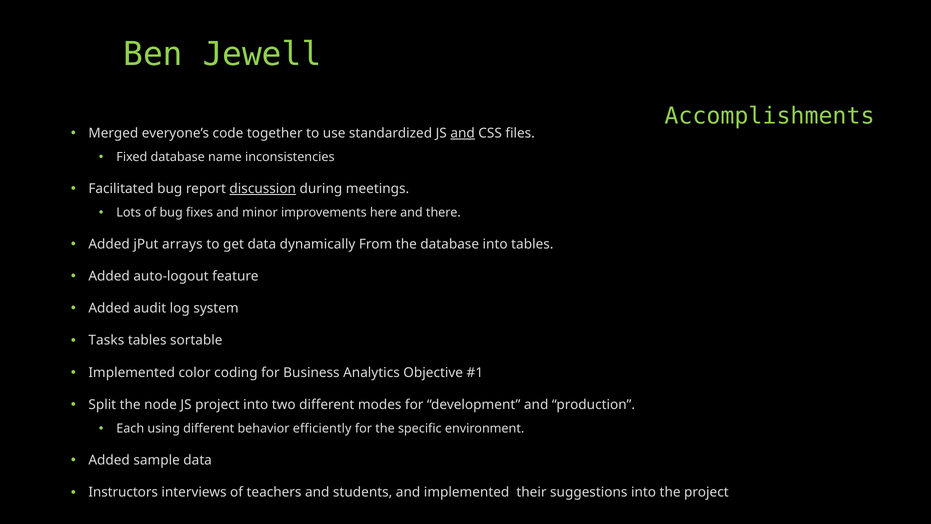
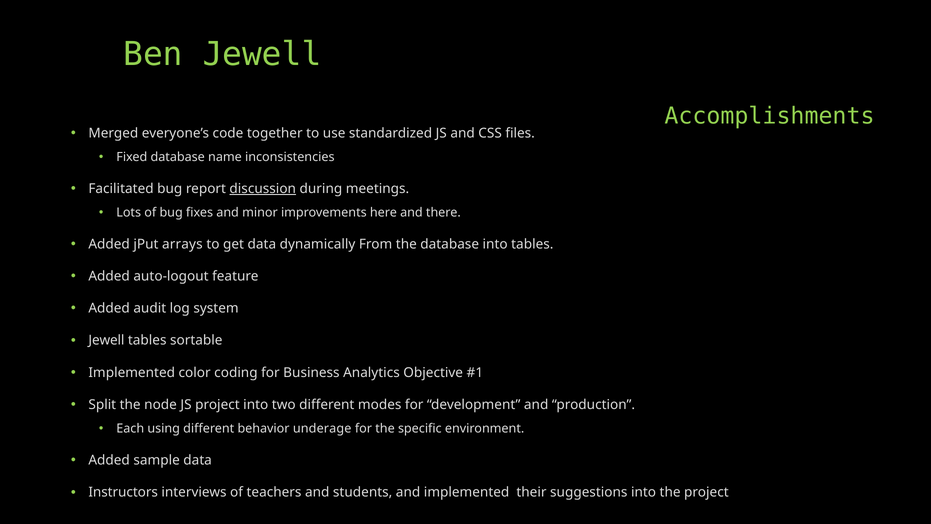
and underline: present -> none (463, 133)
Tasks: Tasks -> Jewell (106, 340)
efficiently: efficiently -> underage (322, 428)
